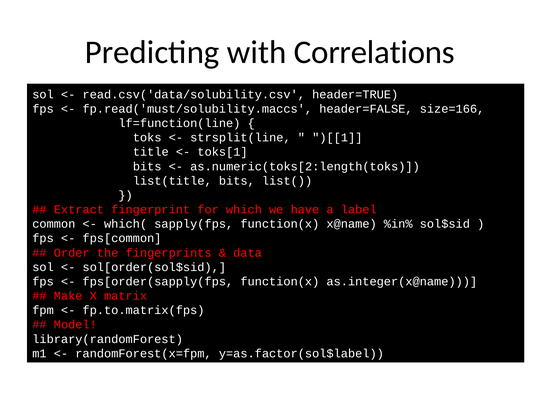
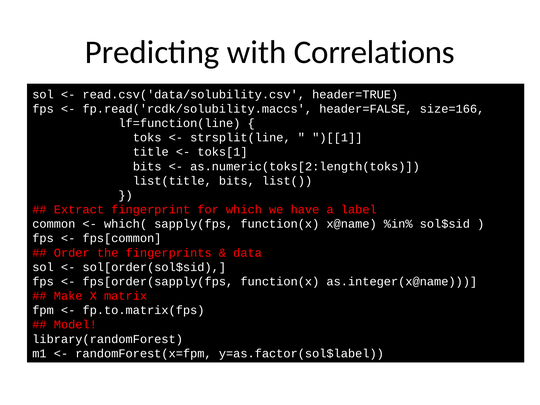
fp.read('must/solubility.maccs: fp.read('must/solubility.maccs -> fp.read('rcdk/solubility.maccs (197, 109)
